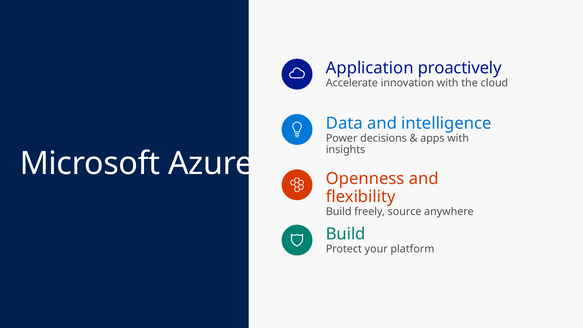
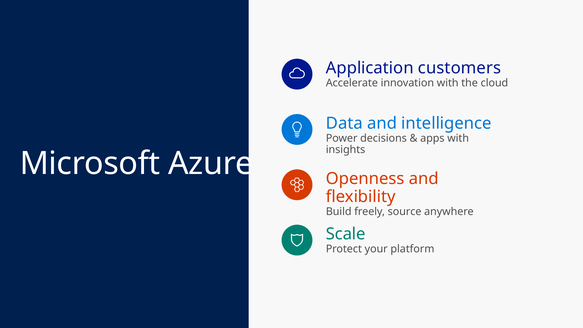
proactively: proactively -> customers (460, 68)
Build: Build -> Scale (346, 234)
